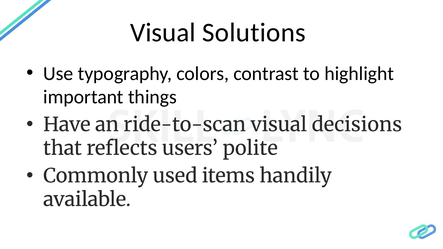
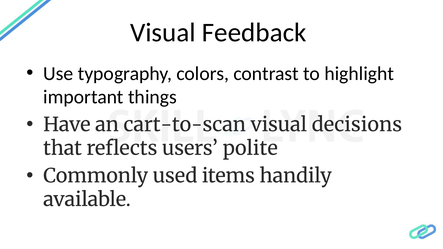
Solutions: Solutions -> Feedback (254, 33)
ride-to-scan: ride-to-scan -> cart-to-scan (185, 125)
